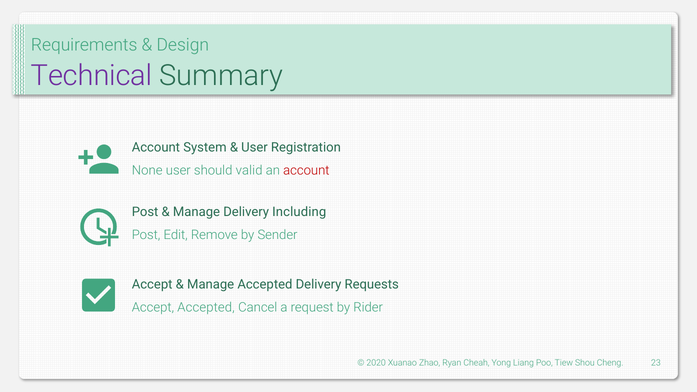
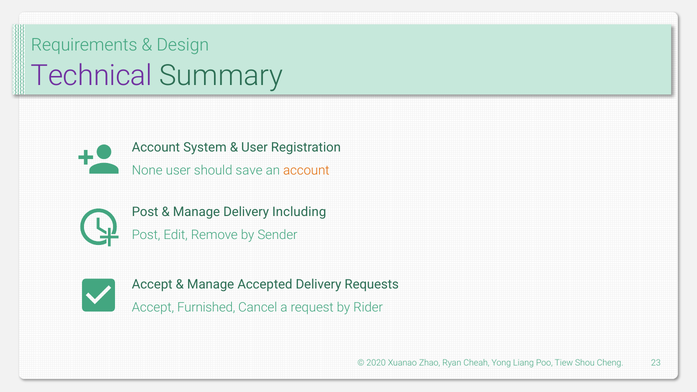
valid: valid -> save (249, 170)
account colour: red -> orange (306, 170)
Accept Accepted: Accepted -> Furnished (206, 307)
